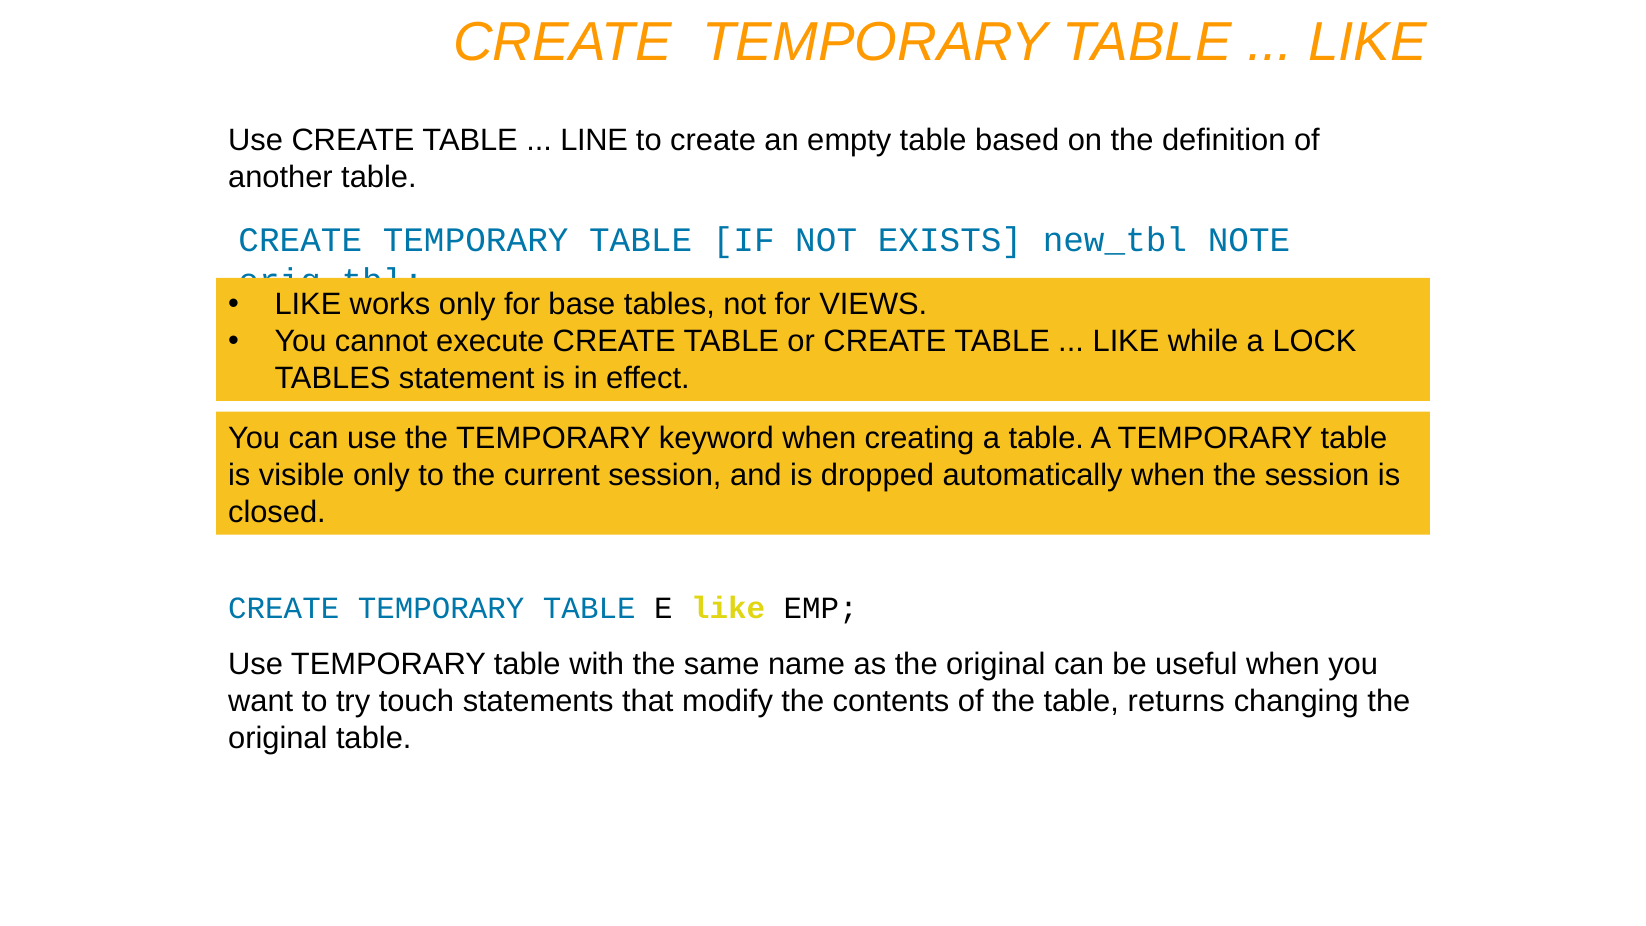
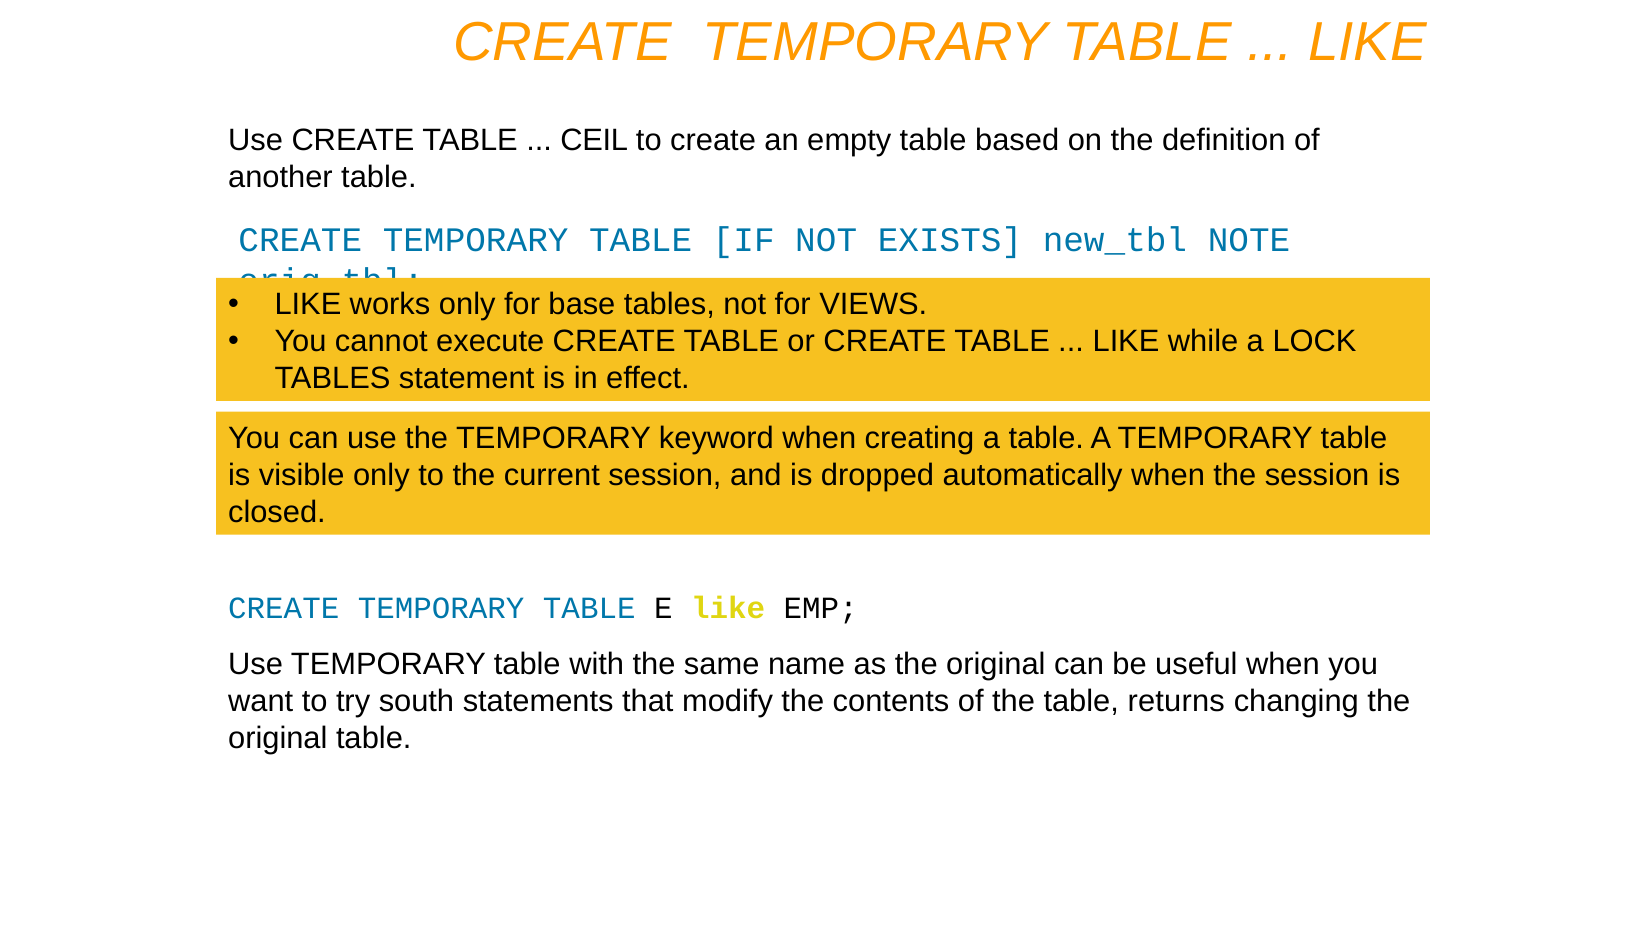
LINE: LINE -> CEIL (594, 140)
touch: touch -> south (416, 702)
